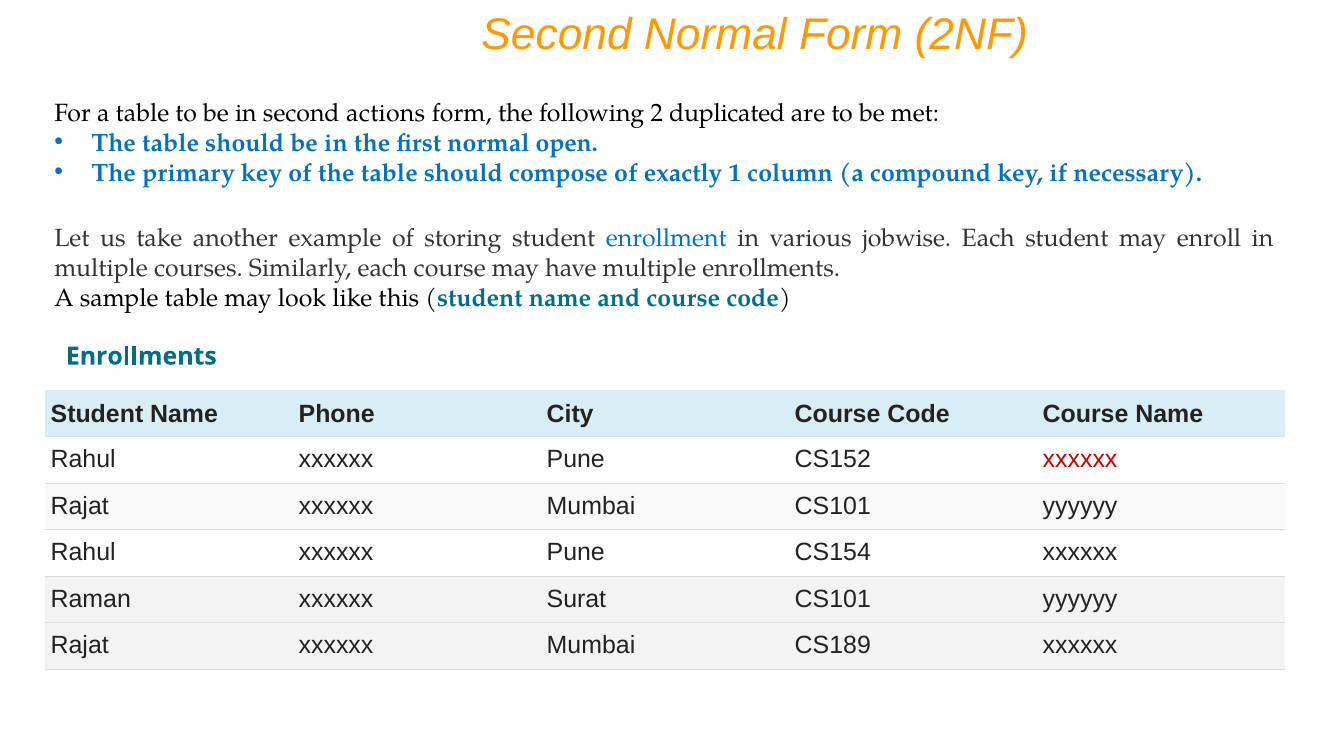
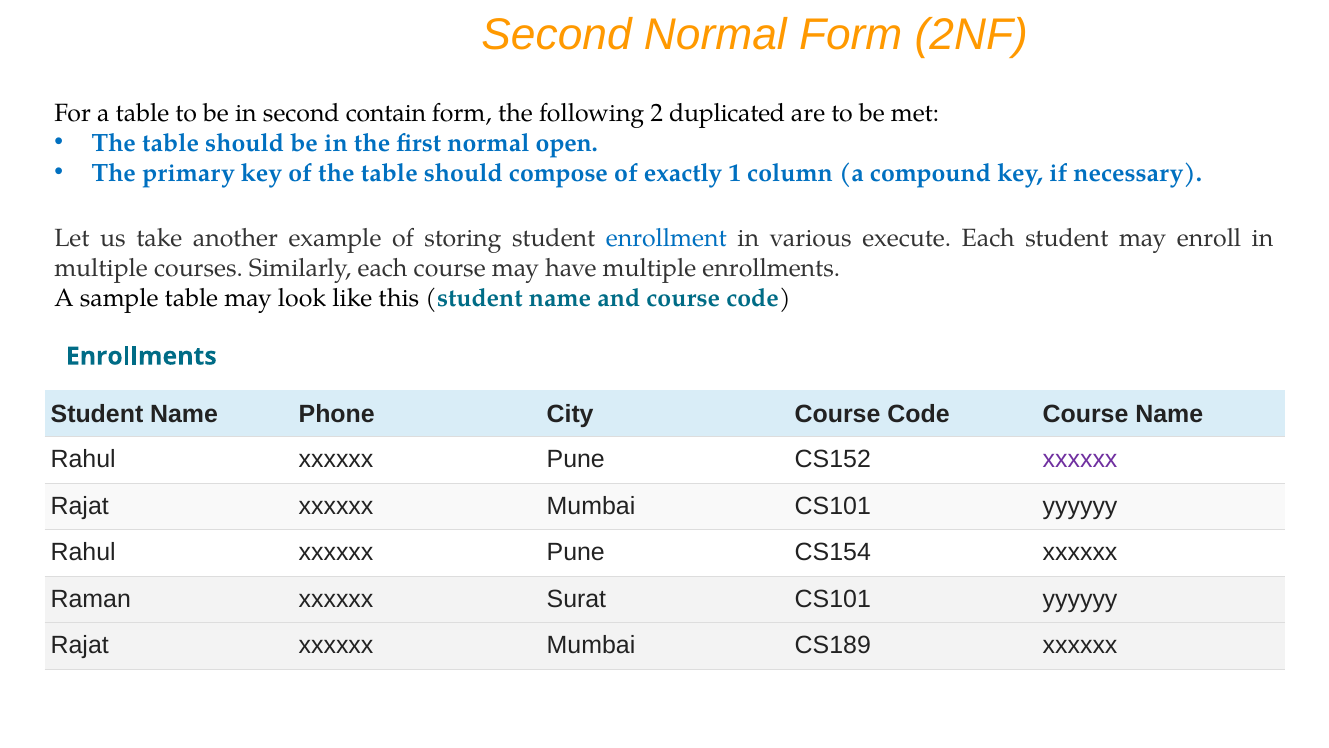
actions: actions -> contain (386, 113)
jobwise: jobwise -> execute (907, 238)
xxxxxx colour: red -> purple (1080, 459)
